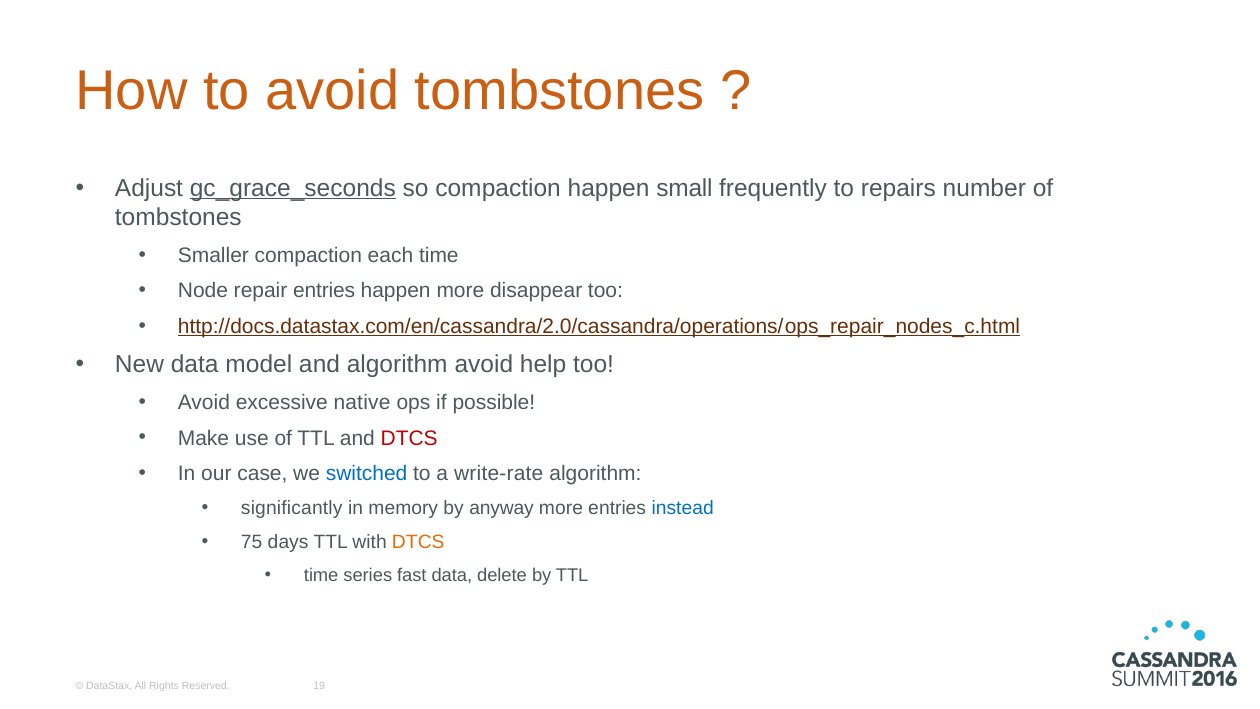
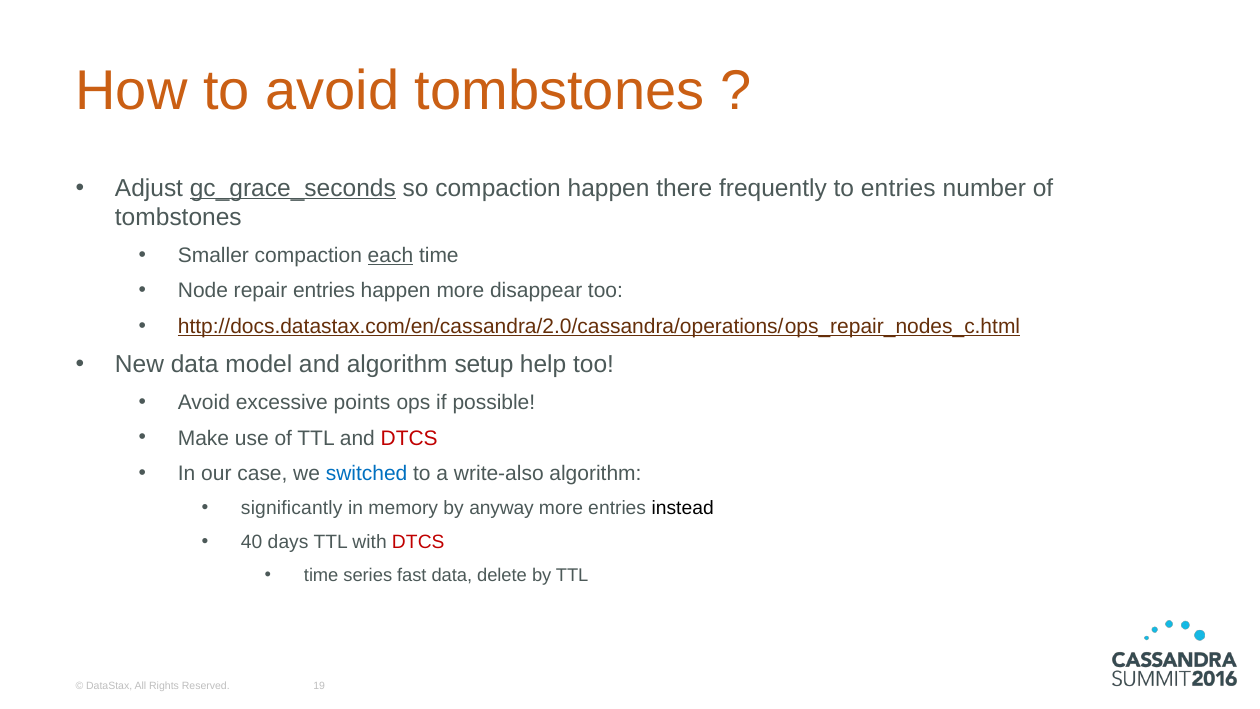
small: small -> there (684, 188)
to repairs: repairs -> entries (898, 188)
each underline: none -> present (390, 255)
algorithm avoid: avoid -> setup (484, 365)
native: native -> points (362, 402)
write-rate: write-rate -> write-also (499, 474)
instead colour: blue -> black (683, 508)
75: 75 -> 40 (252, 542)
DTCS colour: orange -> red (418, 542)
